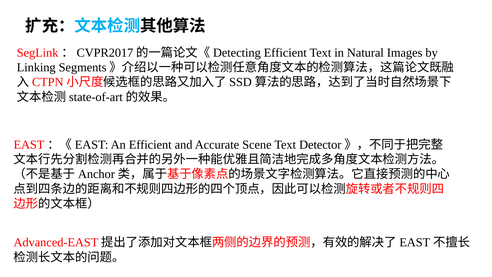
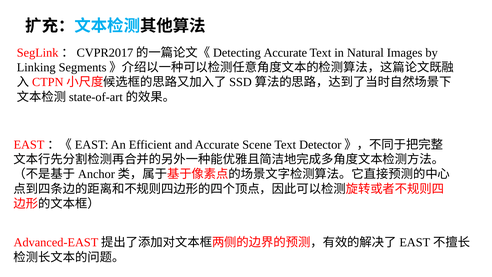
Efficient: Efficient -> Accurate (285, 53)
